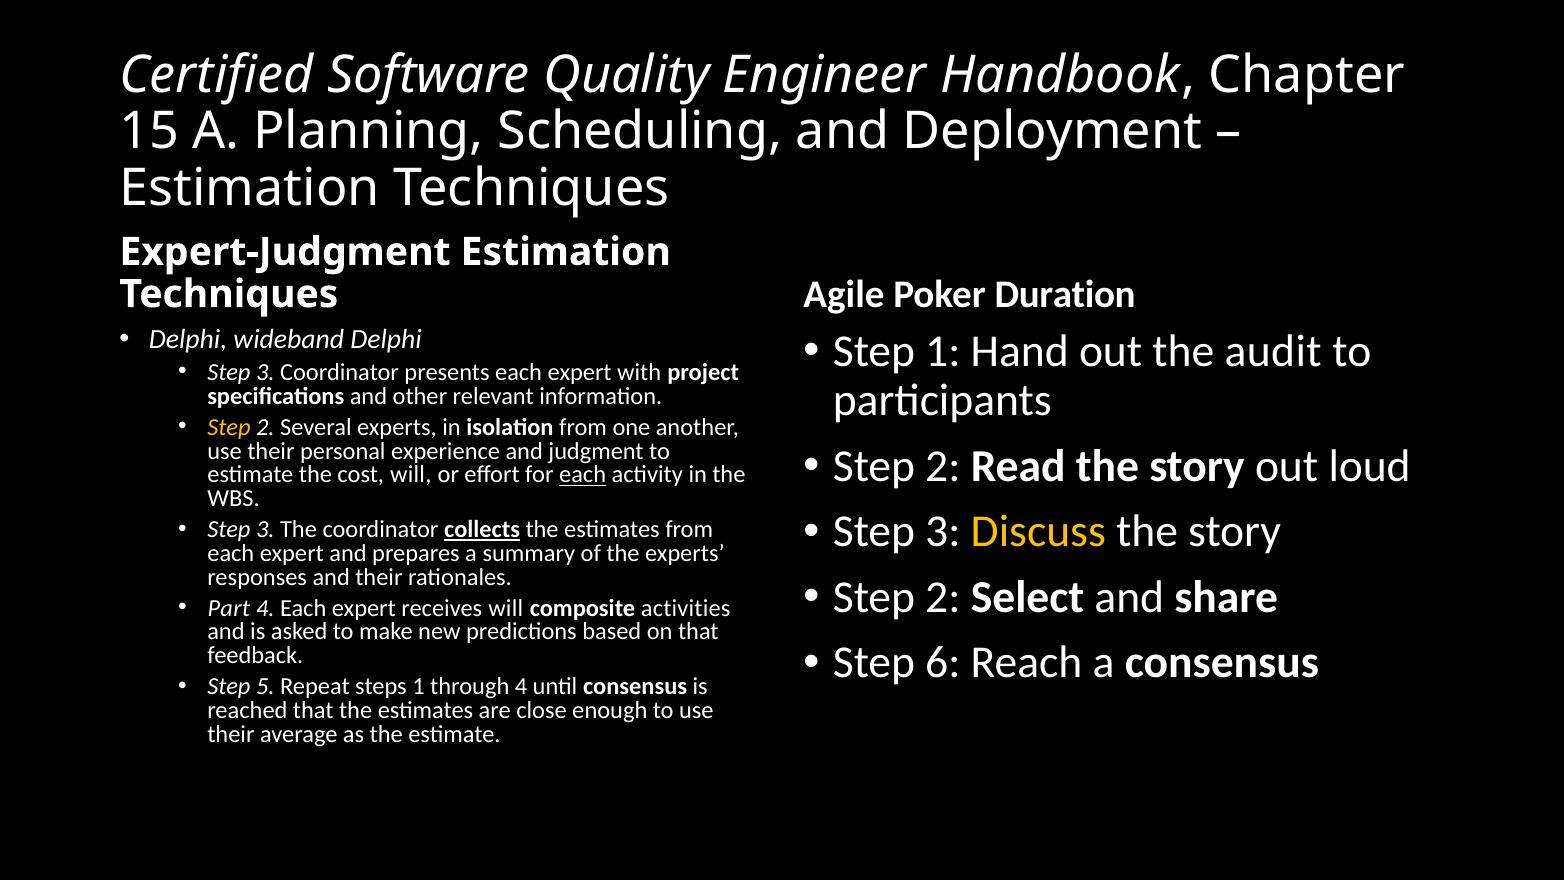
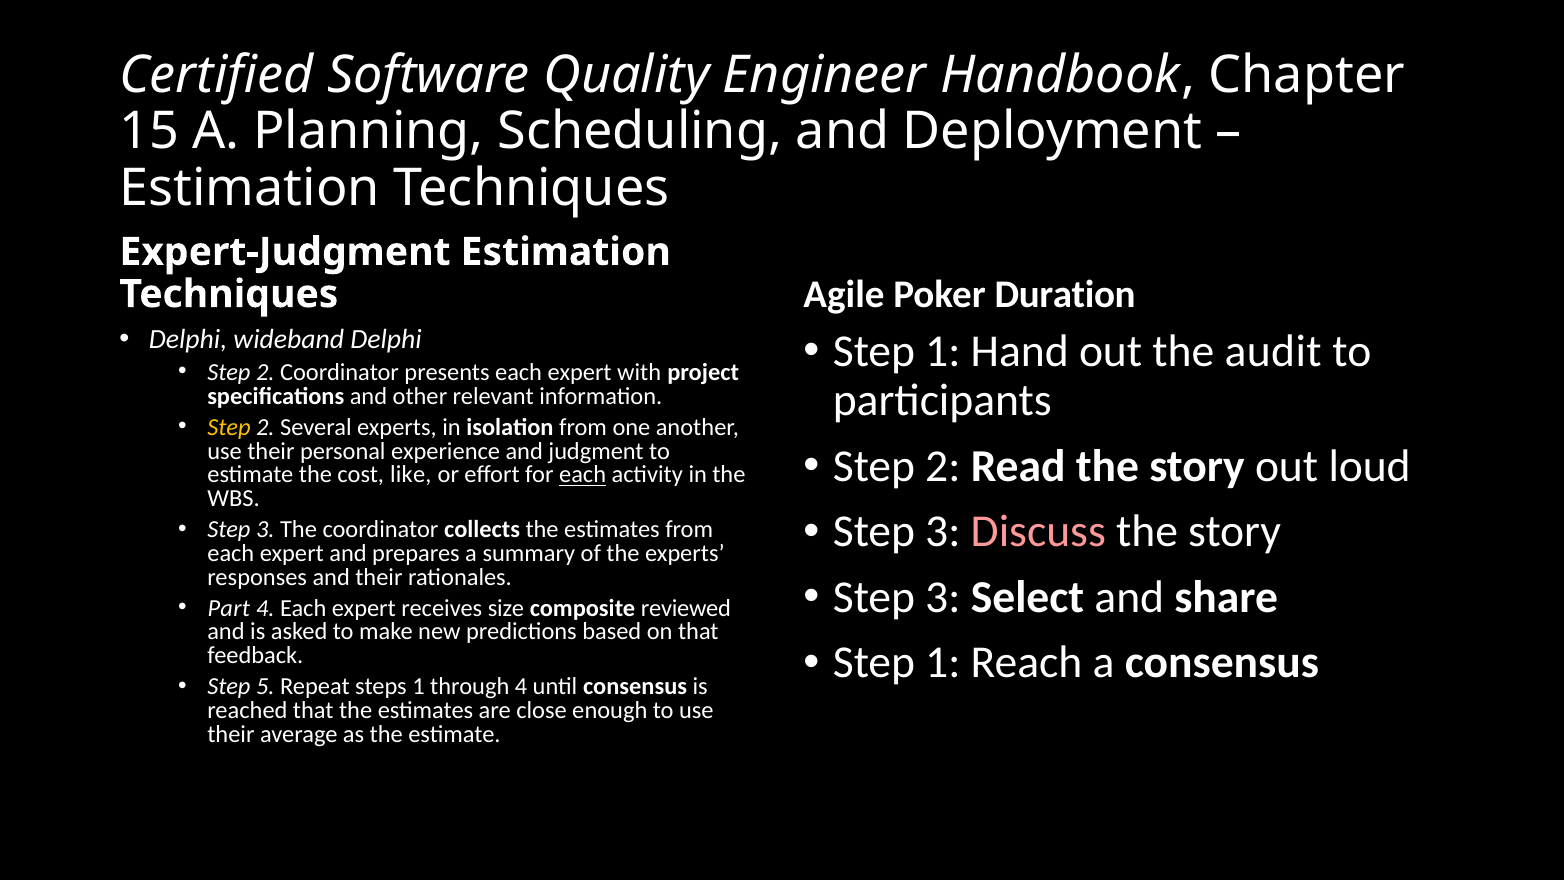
3: 3 -> 2 (265, 372)
cost will: will -> like (411, 475)
Discuss colour: yellow -> pink (1038, 532)
collects underline: present -> none (482, 529)
2: 2 -> 3 (943, 597)
receives will: will -> size (506, 608)
activities: activities -> reviewed (686, 608)
6: 6 -> 1 (943, 663)
